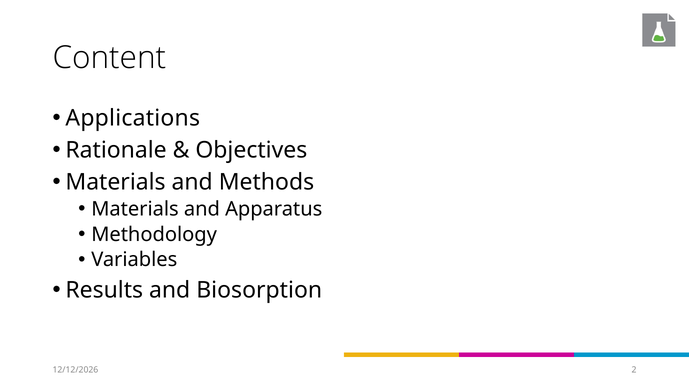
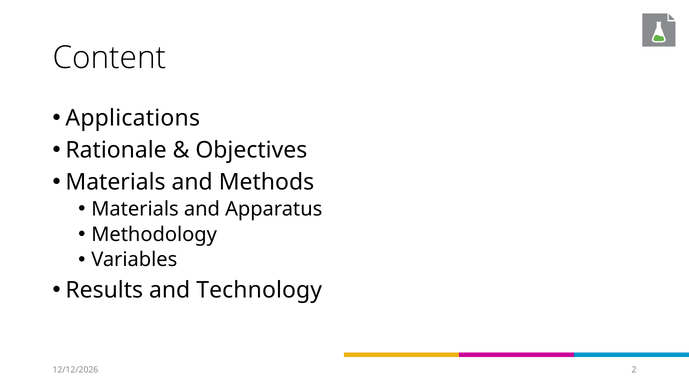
Biosorption: Biosorption -> Technology (259, 290)
